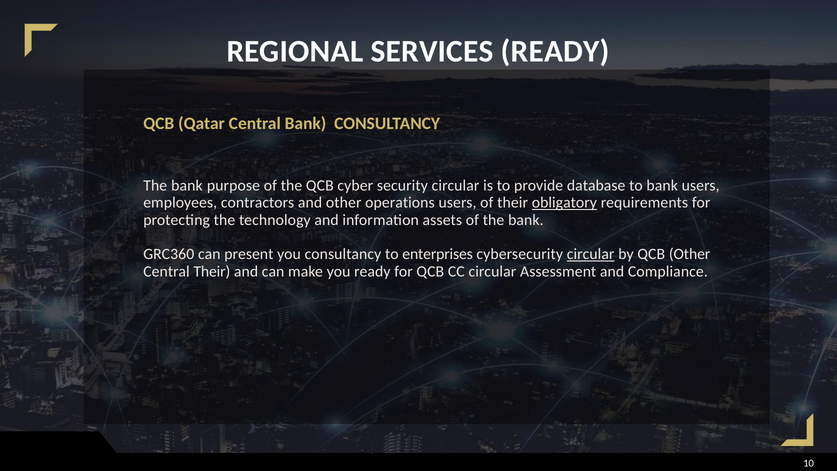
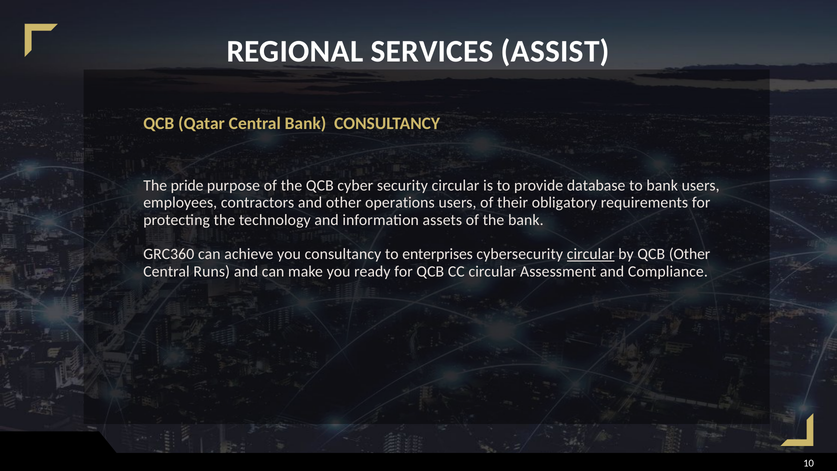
SERVICES READY: READY -> ASSIST (555, 51)
bank: bank -> pride (187, 185)
obligatory underline: present -> none (564, 203)
present: present -> achieve (249, 254)
Central Their: Their -> Runs (212, 271)
